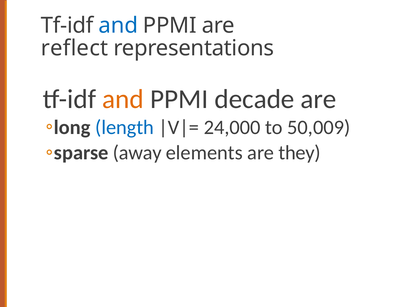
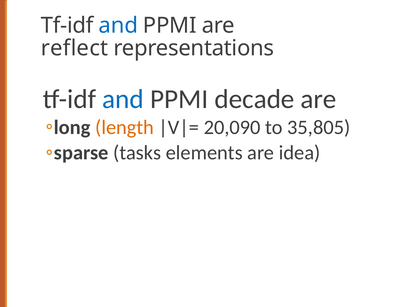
and colour: orange -> blue (123, 99)
length colour: blue -> orange (125, 127)
24,000: 24,000 -> 20,090 (232, 127)
50,009: 50,009 -> 35,805 (319, 127)
away: away -> tasks (137, 153)
they: they -> idea (300, 153)
